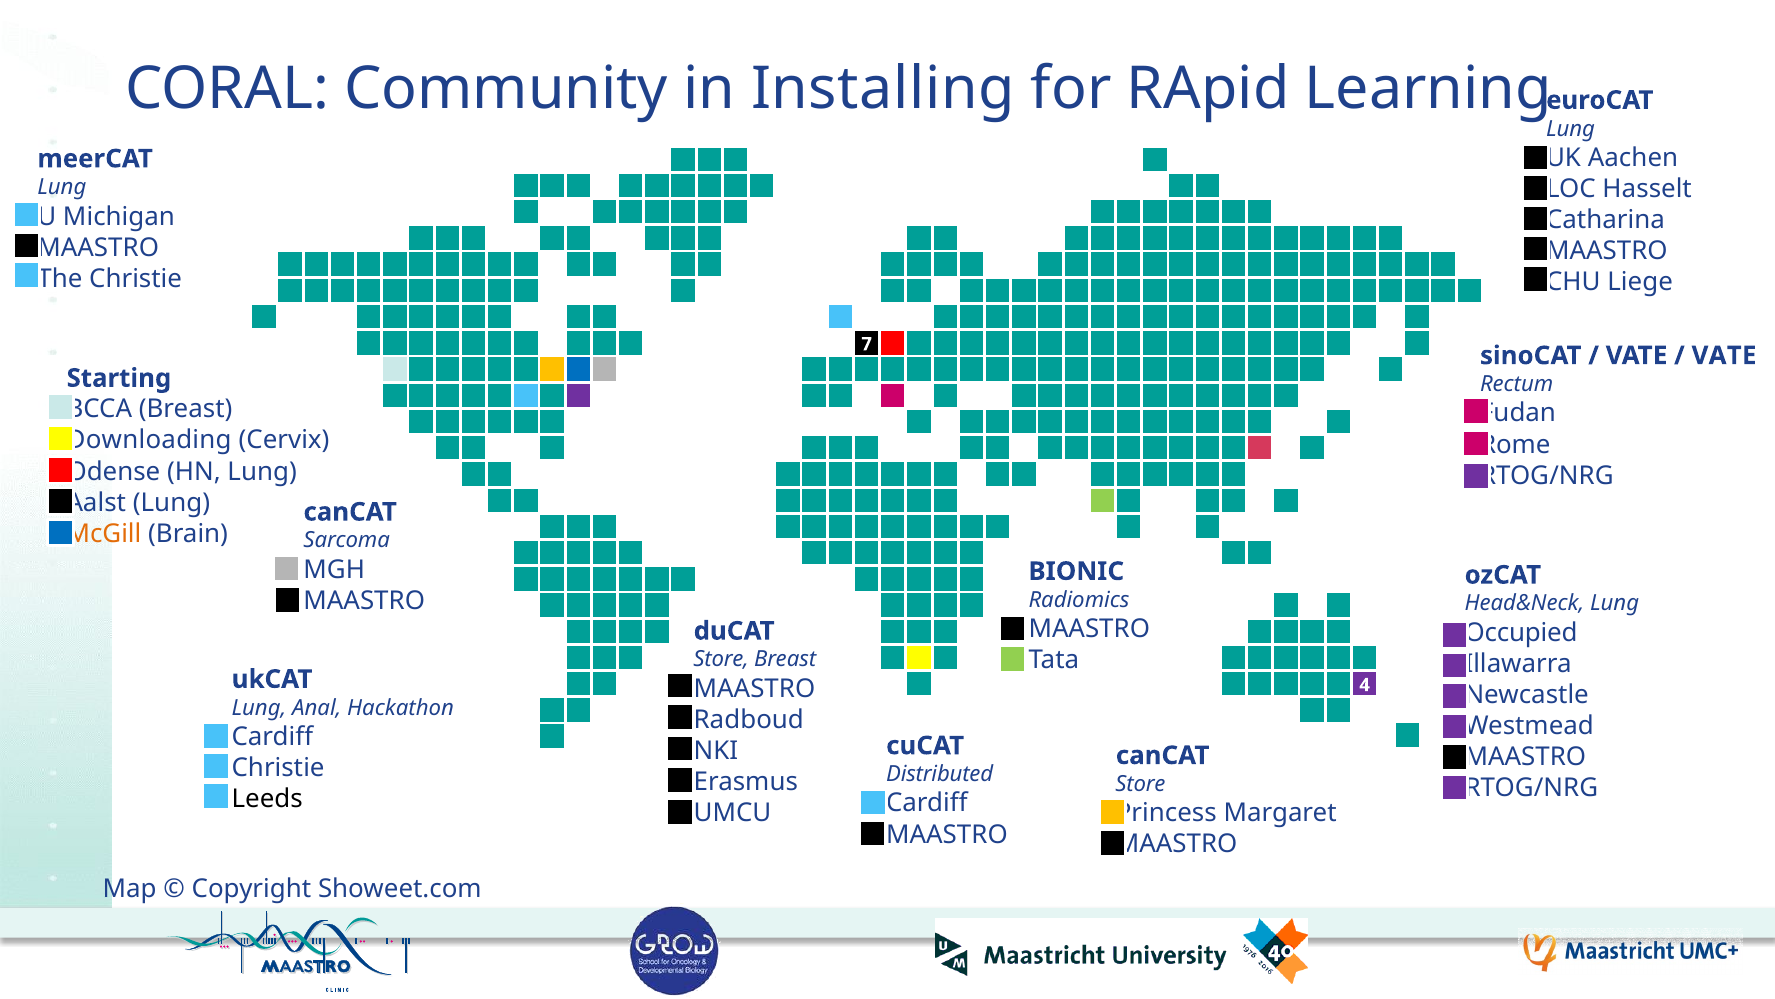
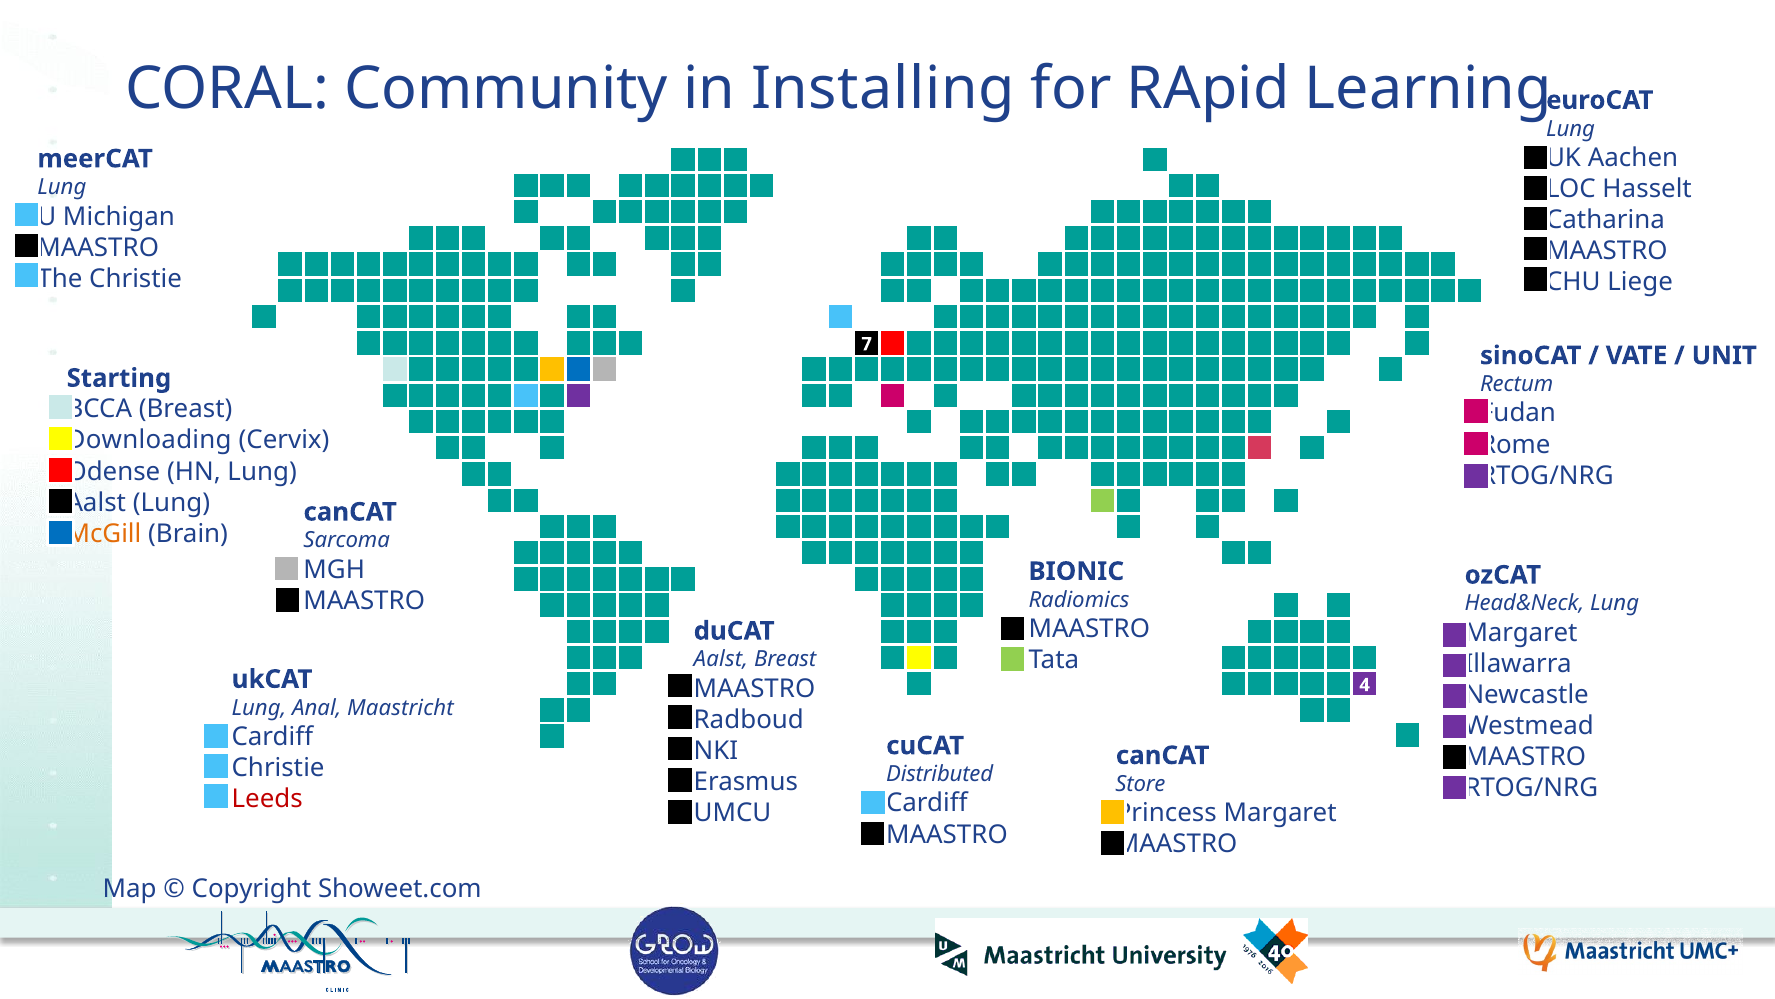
VATE: VATE -> UNIT (1724, 355)
Occupied: Occupied -> Margaret (1521, 632)
Store: Store -> Aalst (721, 659)
Hackathon: Hackathon -> Maastricht (400, 707)
Leeds colour: black -> red (267, 799)
